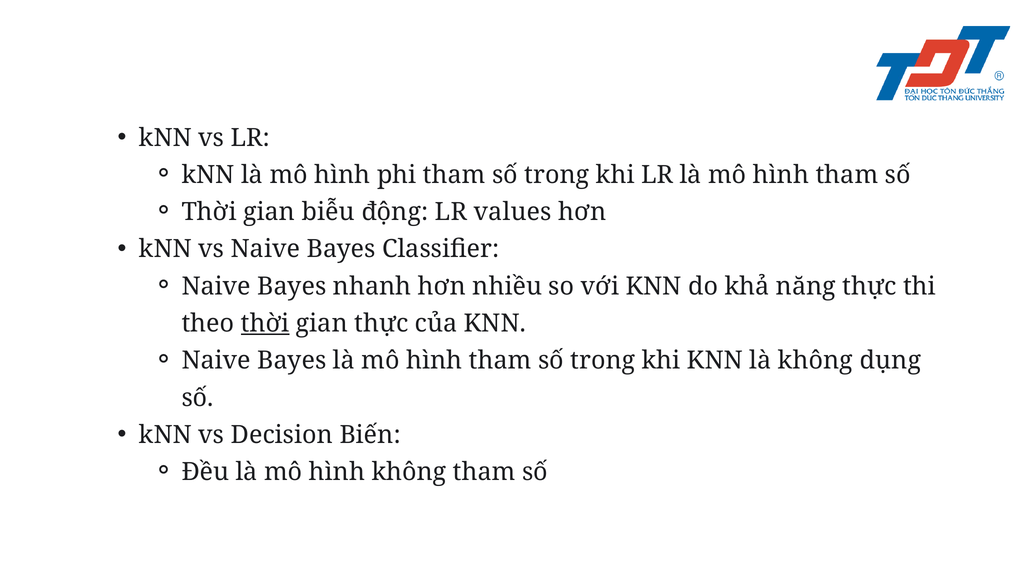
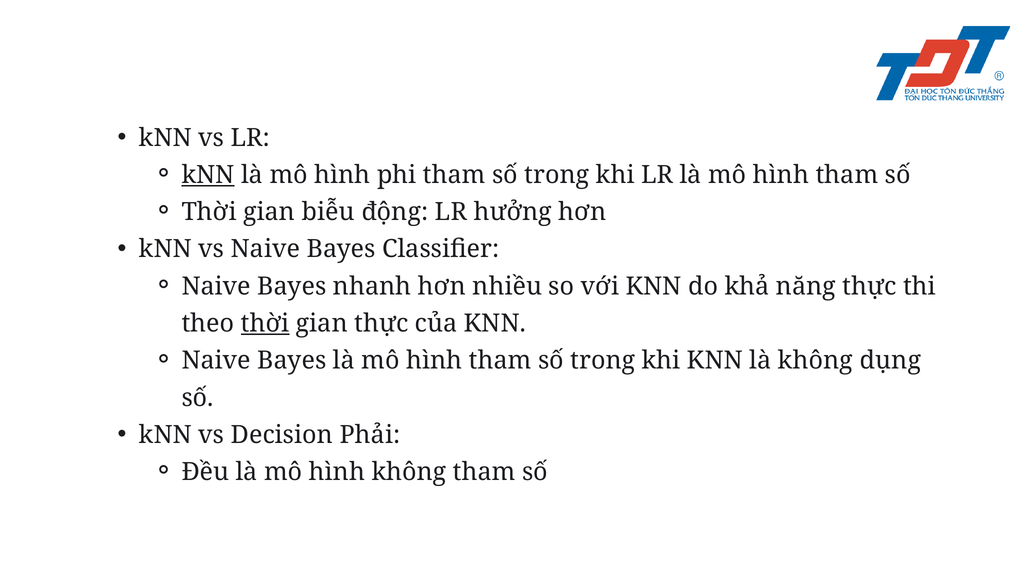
kNN underline: none -> present (208, 175)
values: values -> hưởng (513, 212)
Biến: Biến -> Phải (370, 435)
